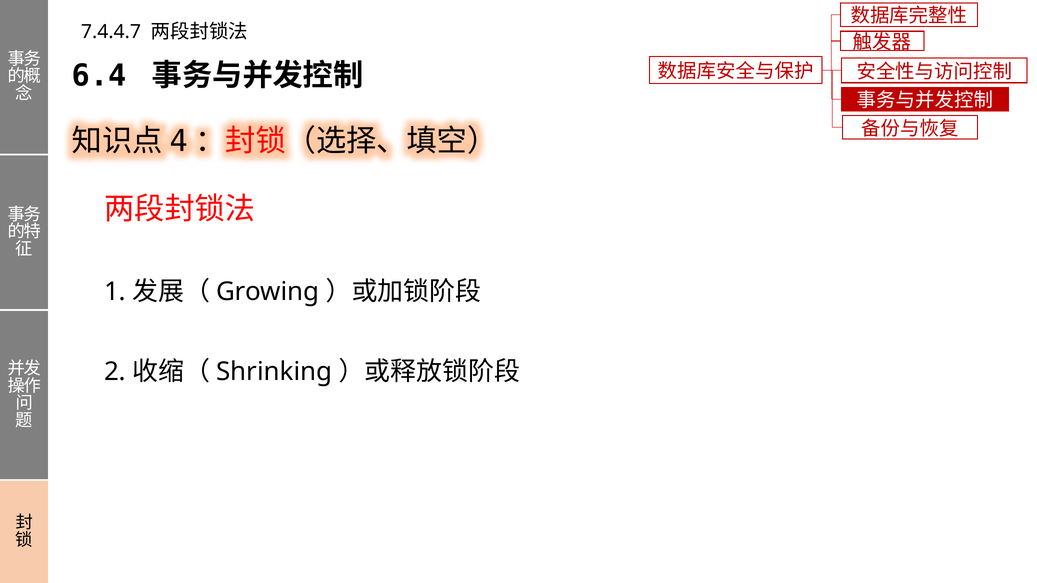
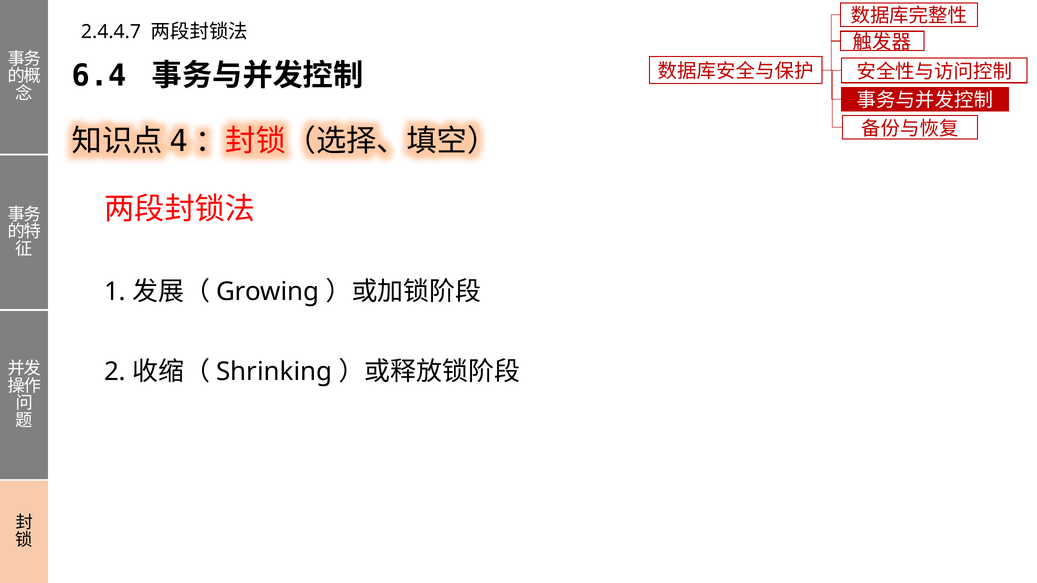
7.4.4.7: 7.4.4.7 -> 2.4.4.7 (111, 32)
